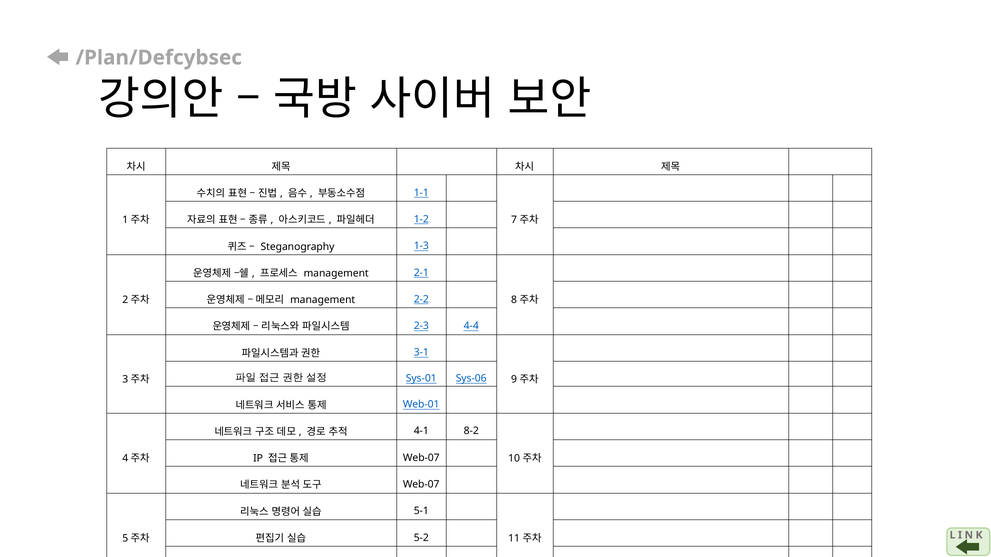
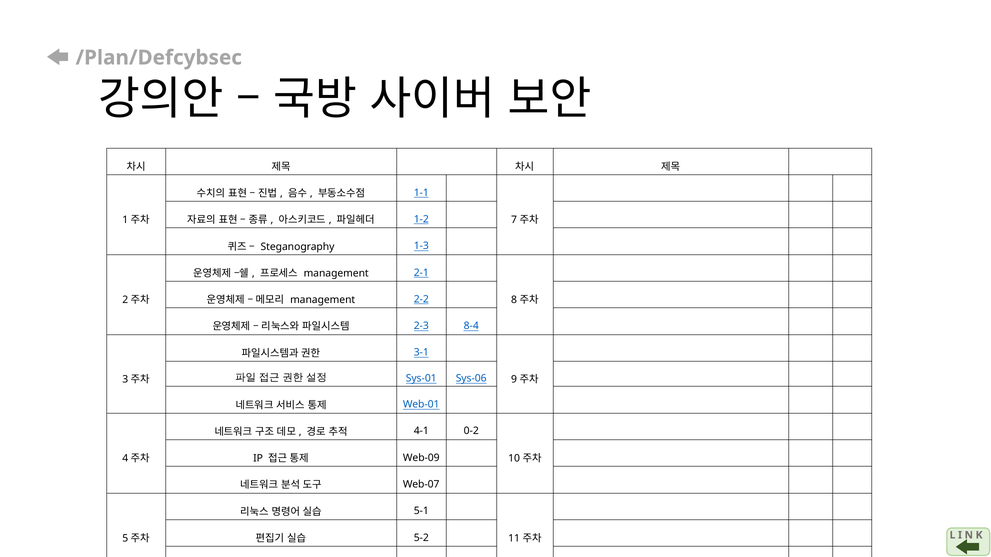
4-4: 4-4 -> 8-4 (471, 326)
8-2: 8-2 -> 0-2 (471, 431)
Web-07: Web-07 -> Web-09 (421, 458)
